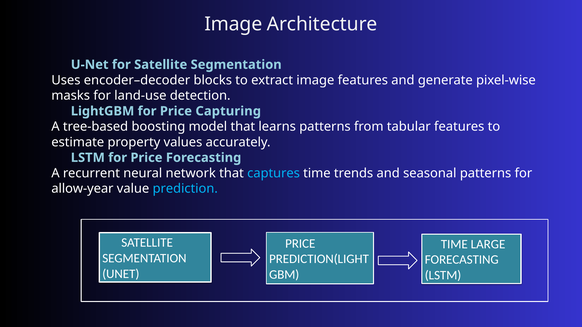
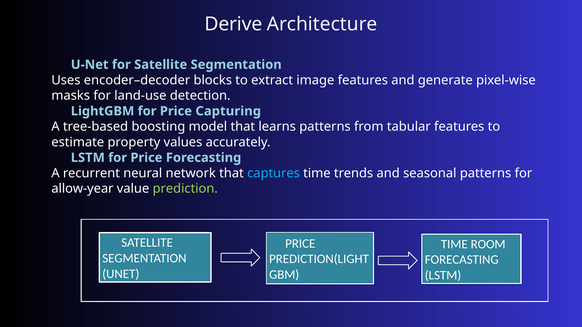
Image: Image -> Derive (233, 24)
prediction colour: light blue -> light green (185, 189)
LARGE: LARGE -> ROOM (488, 244)
